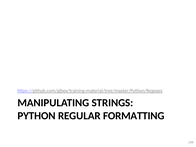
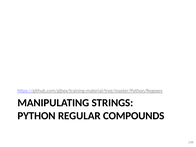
FORMATTING: FORMATTING -> COMPOUNDS (134, 116)
